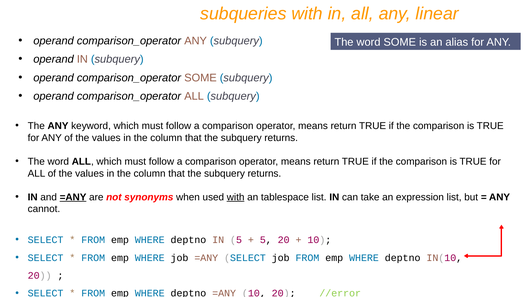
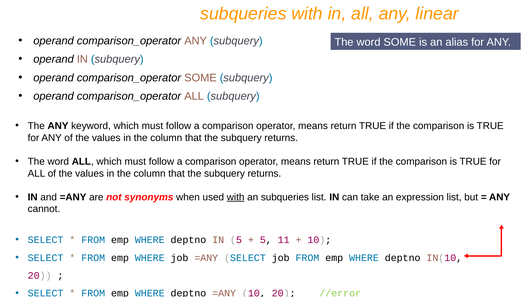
=ANY underline: present -> none (73, 198)
an tablespace: tablespace -> subqueries (285, 198)
5 20: 20 -> 11 (284, 240)
